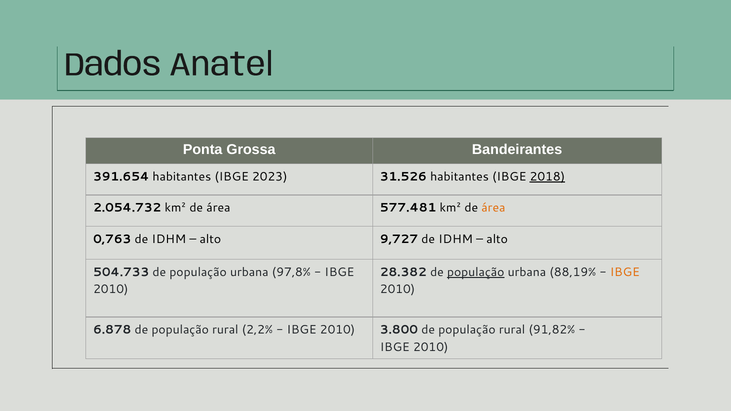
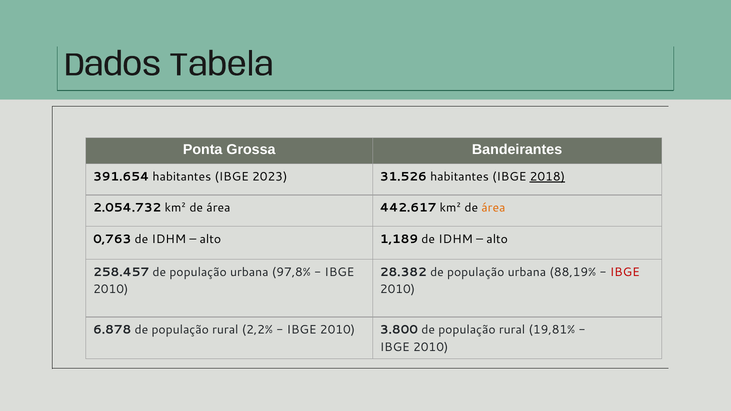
Anatel: Anatel -> Tabela (221, 65)
577.481: 577.481 -> 442.617 (408, 208)
9,727: 9,727 -> 1,189 (399, 239)
504.733: 504.733 -> 258.457 (121, 272)
população underline: present -> none (476, 272)
IBGE colour: orange -> red (625, 272)
91,82%: 91,82% -> 19,81% (552, 330)
